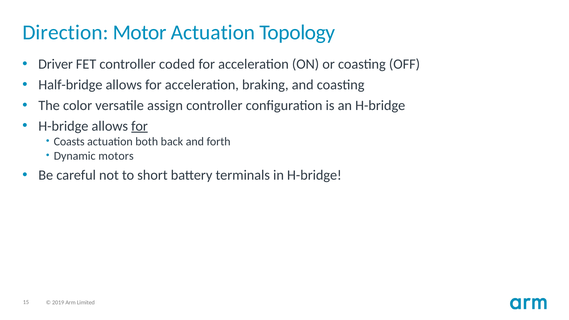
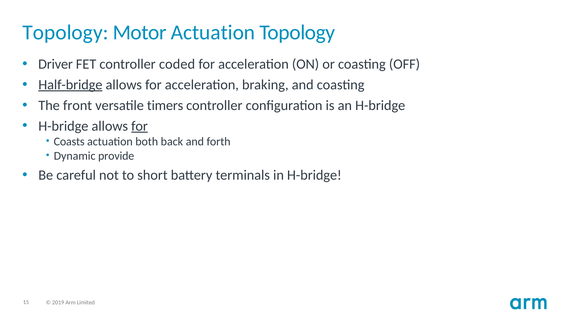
Direction: Direction -> Topology (65, 33)
Half-bridge underline: none -> present (70, 85)
color: color -> front (78, 105)
assign: assign -> timers (165, 105)
motors: motors -> provide (116, 156)
